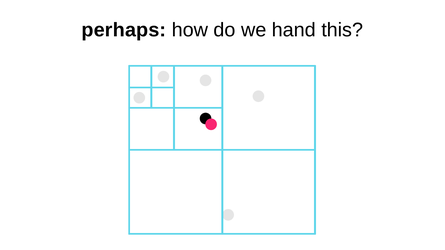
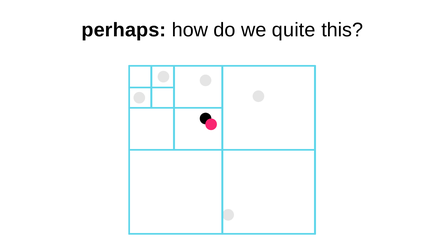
hand: hand -> quite (294, 30)
